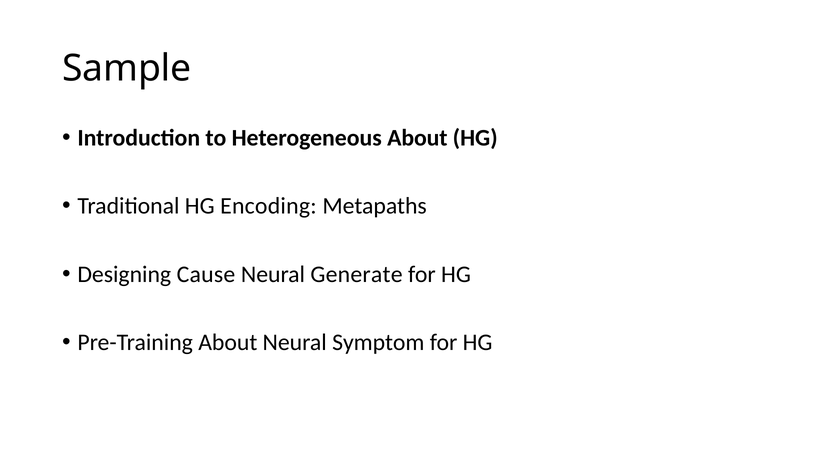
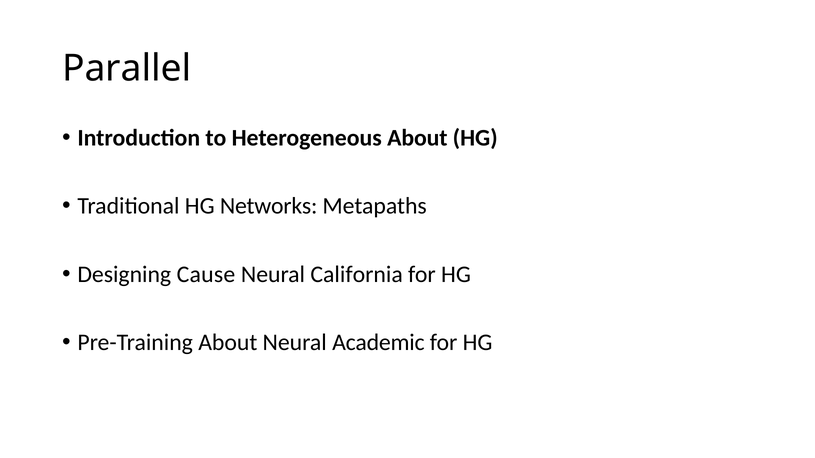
Sample: Sample -> Parallel (127, 68)
Encoding: Encoding -> Networks (269, 206)
Generate: Generate -> California (357, 274)
Symptom: Symptom -> Academic (378, 343)
